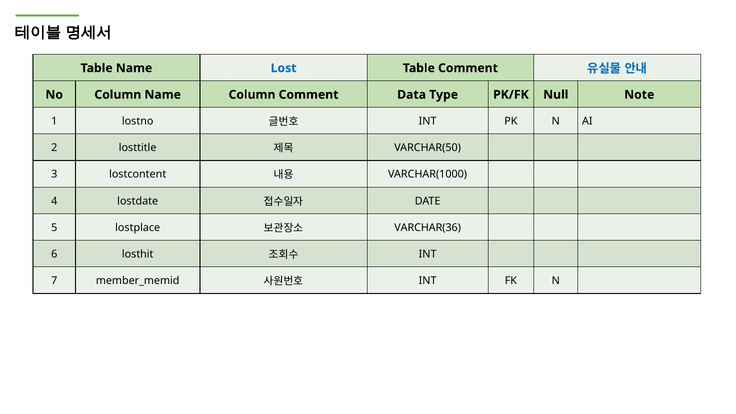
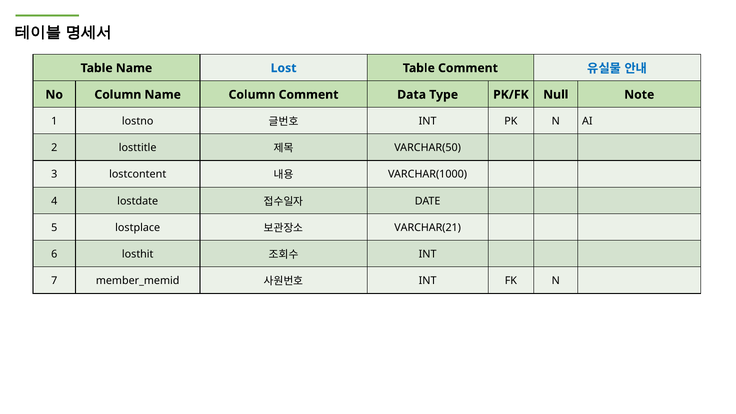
VARCHAR(36: VARCHAR(36 -> VARCHAR(21 (428, 228)
